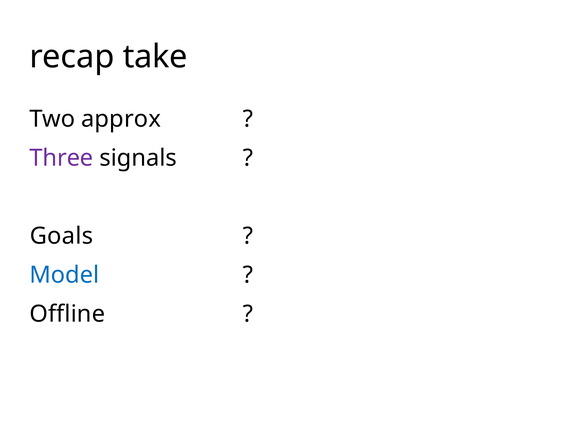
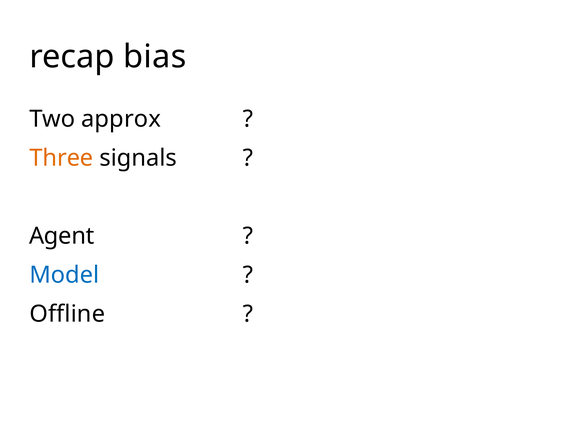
take: take -> bias (155, 57)
Three colour: purple -> orange (61, 158)
Goals: Goals -> Agent (62, 236)
